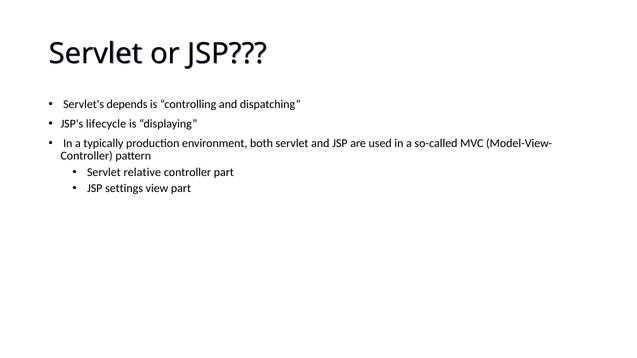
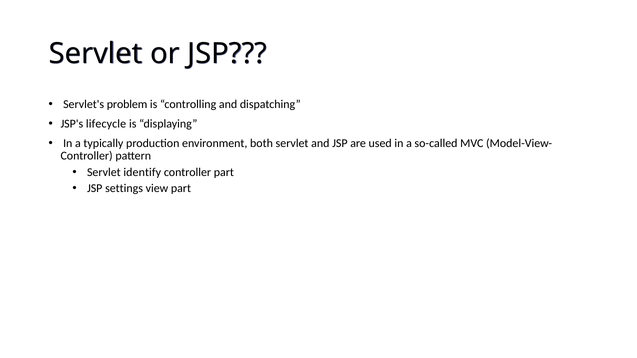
depends: depends -> problem (127, 104)
relative: relative -> identify (142, 172)
